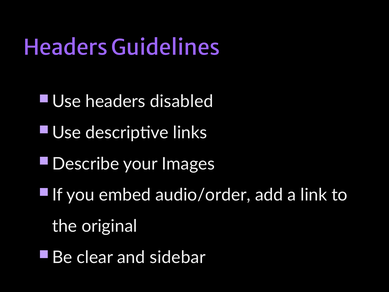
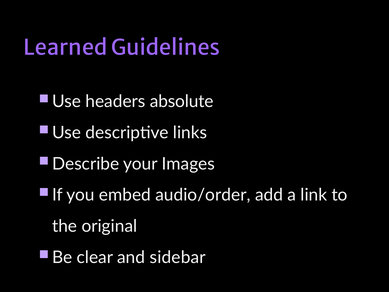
Headers: Headers -> Learned (65, 48)
disabled: disabled -> absolute (182, 101)
